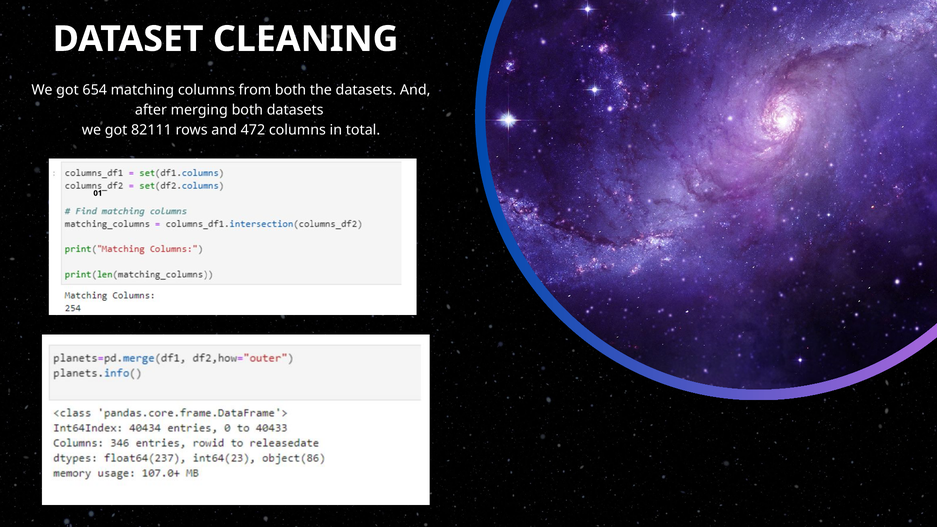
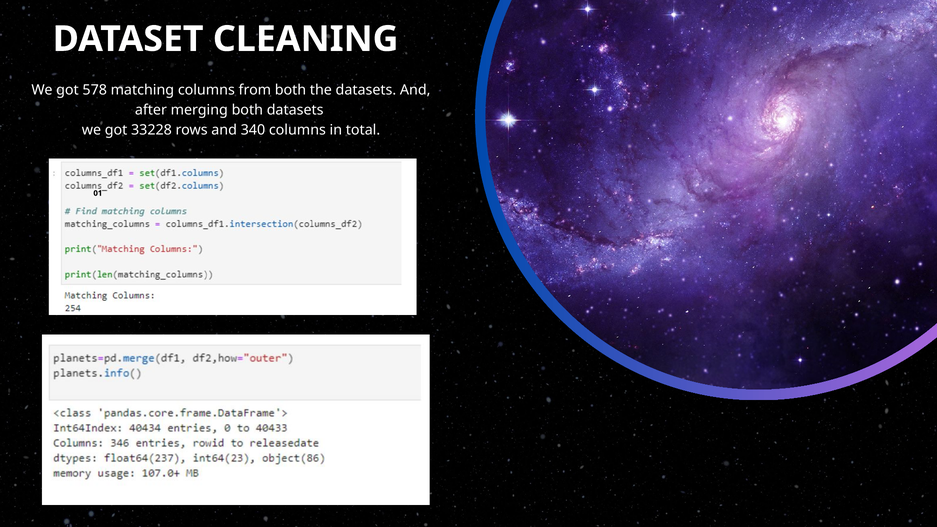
654: 654 -> 578 (95, 90)
82111: 82111 -> 33228 (151, 130)
472: 472 -> 340 (253, 130)
